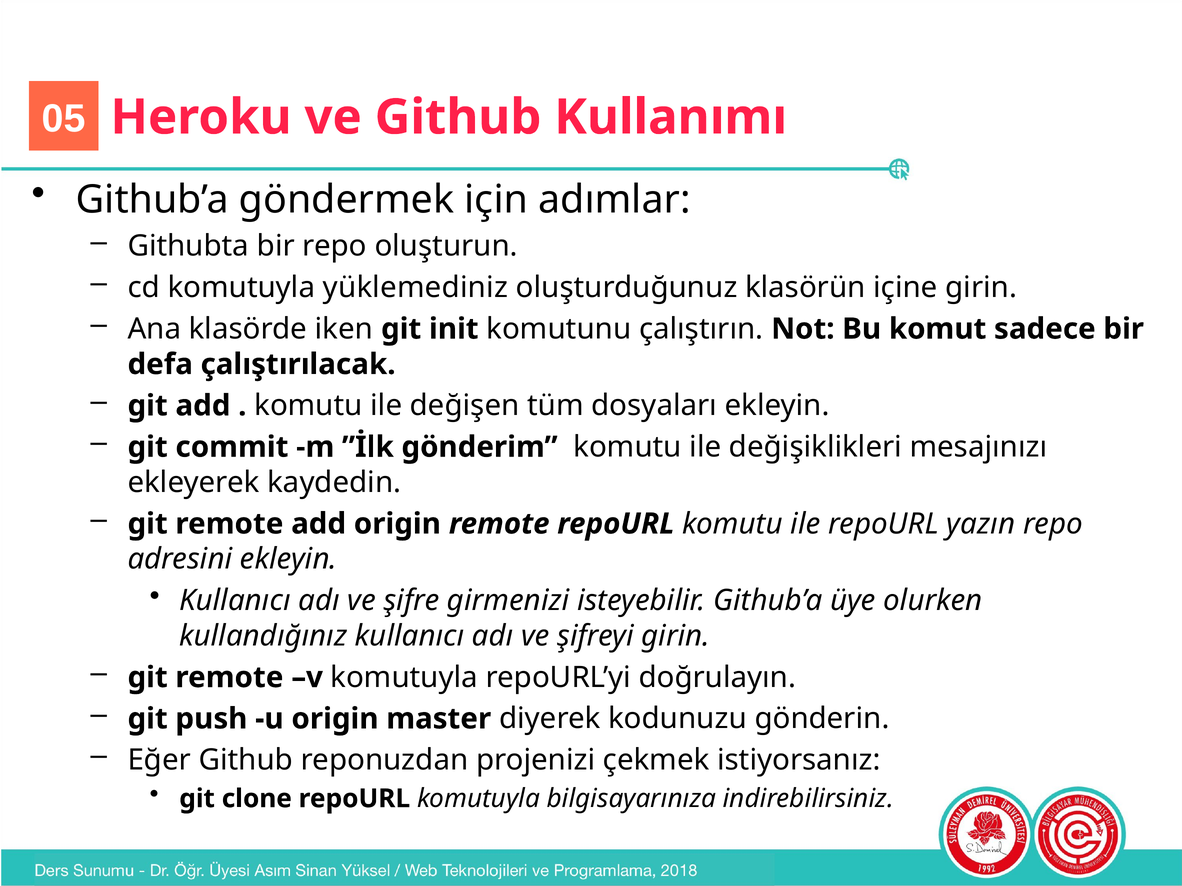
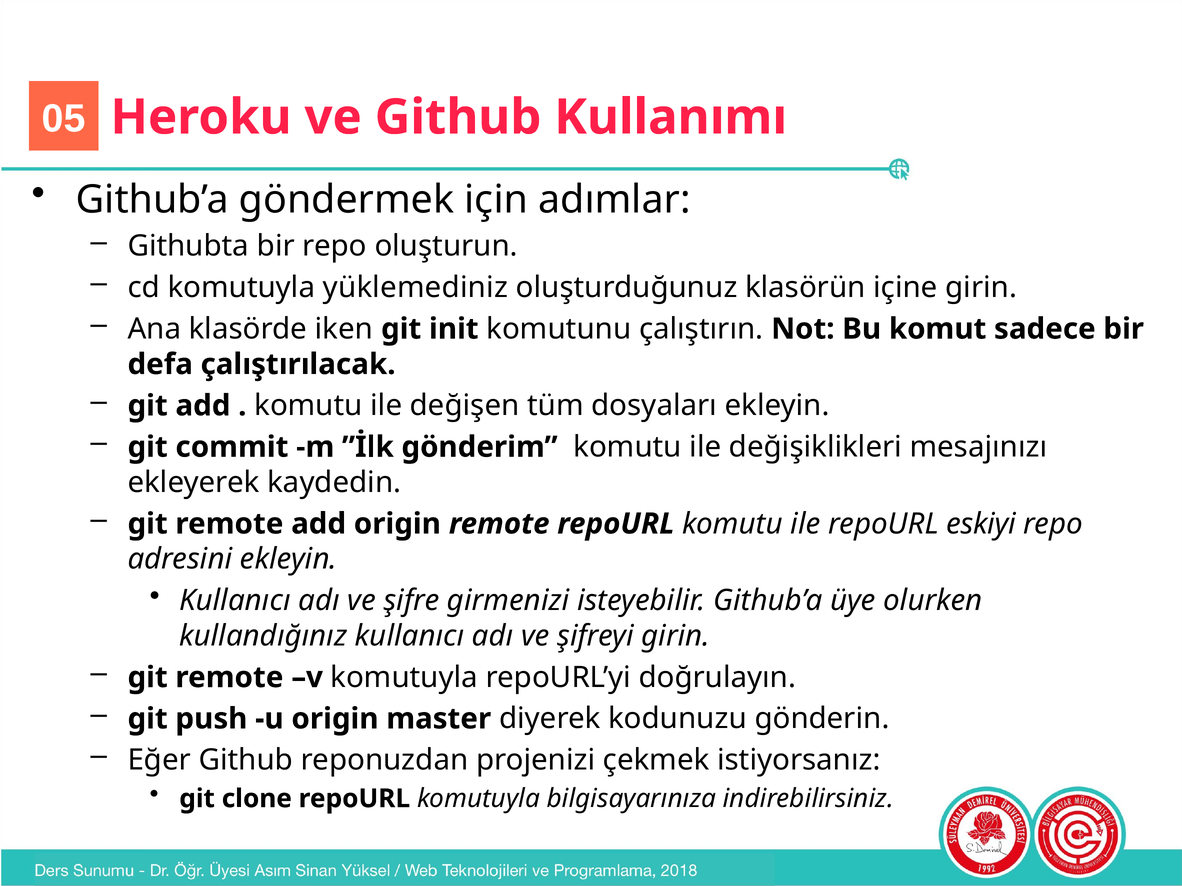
yazın: yazın -> eskiyi (981, 524)
